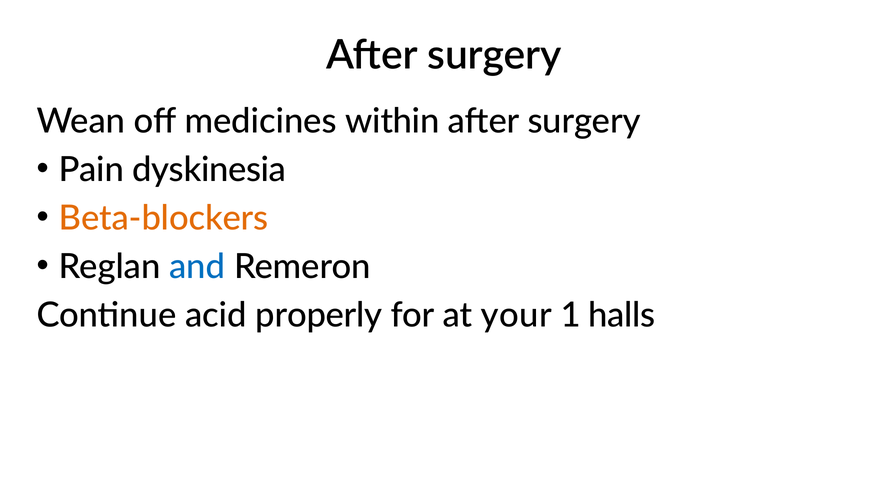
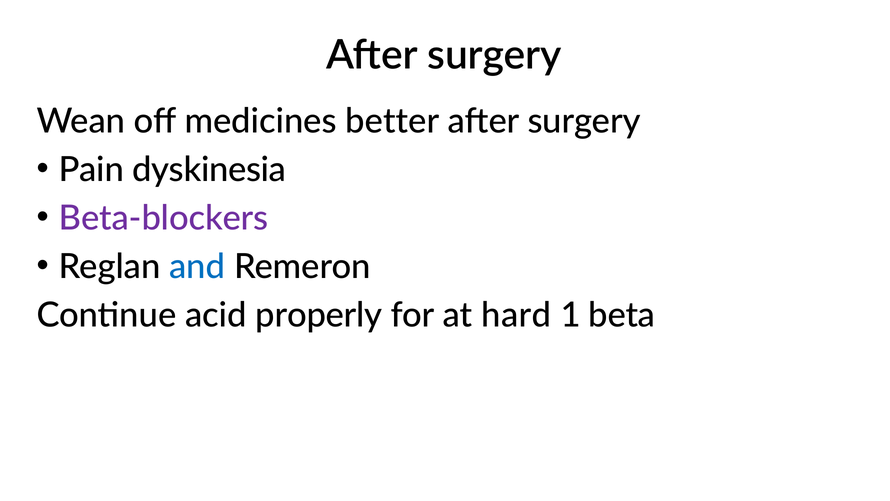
within: within -> better (392, 121)
Beta-blockers colour: orange -> purple (164, 218)
your: your -> hard (516, 315)
halls: halls -> beta (622, 315)
